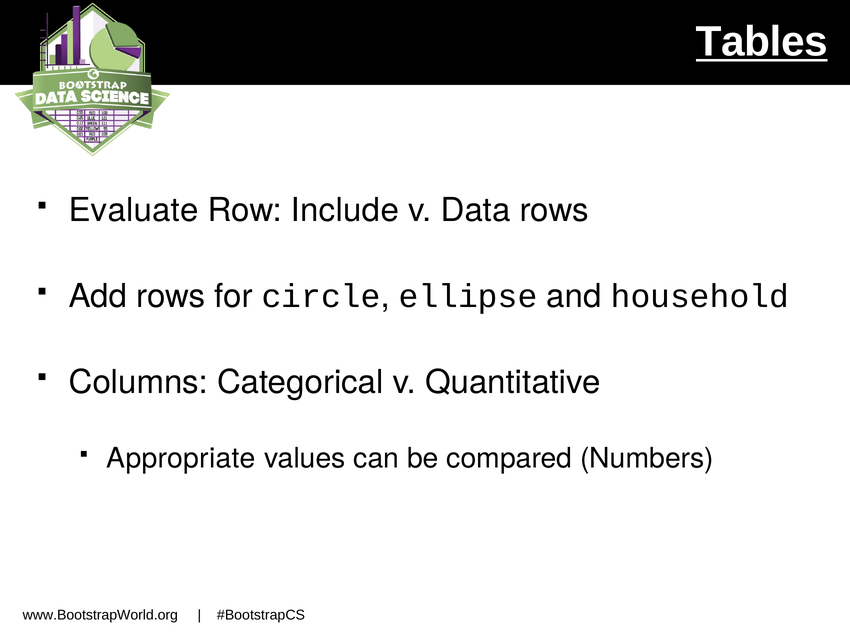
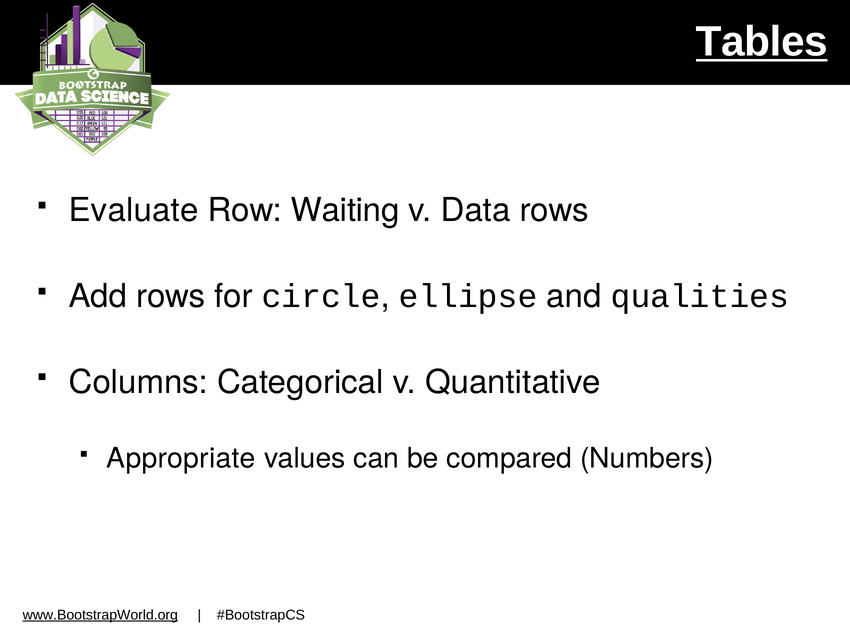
Include: Include -> Waiting (345, 211)
household: household -> qualities (700, 297)
www.BootstrapWorld.org underline: none -> present (100, 616)
